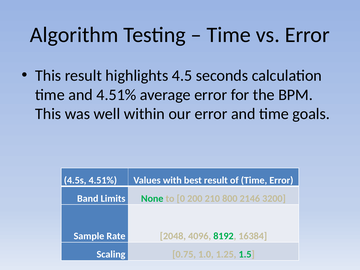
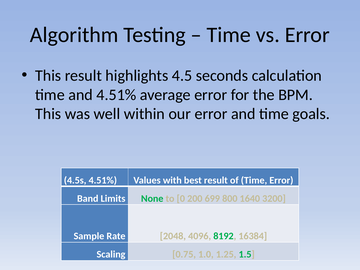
210: 210 -> 699 (212, 198)
2146: 2146 -> 1640 (250, 198)
